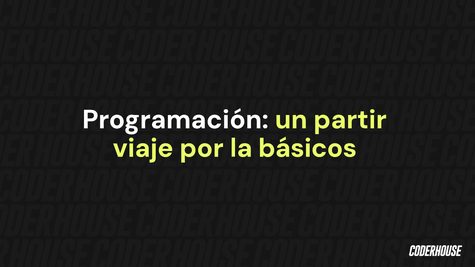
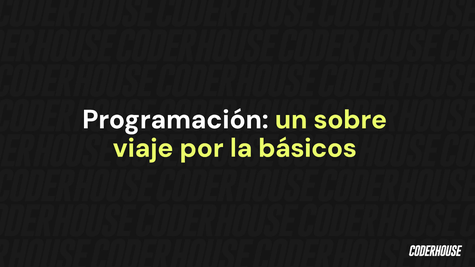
partir: partir -> sobre (350, 120)
